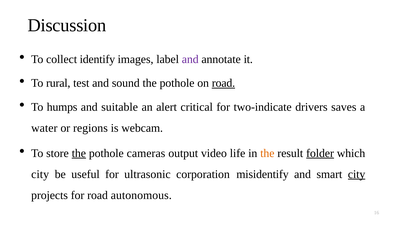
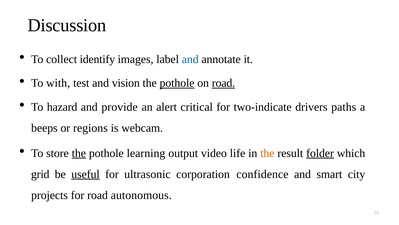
and colour: purple -> blue (190, 59)
rural: rural -> with (58, 83)
sound: sound -> vision (126, 83)
pothole underline: none -> present (177, 83)
humps: humps -> hazard (62, 107)
suitable: suitable -> provide (120, 107)
saves: saves -> paths (344, 107)
water: water -> beeps (44, 128)
cameras: cameras -> learning (146, 153)
city: city -> grid (40, 174)
useful underline: none -> present (85, 174)
misidentify: misidentify -> confidence (262, 174)
city underline: present -> none (357, 174)
